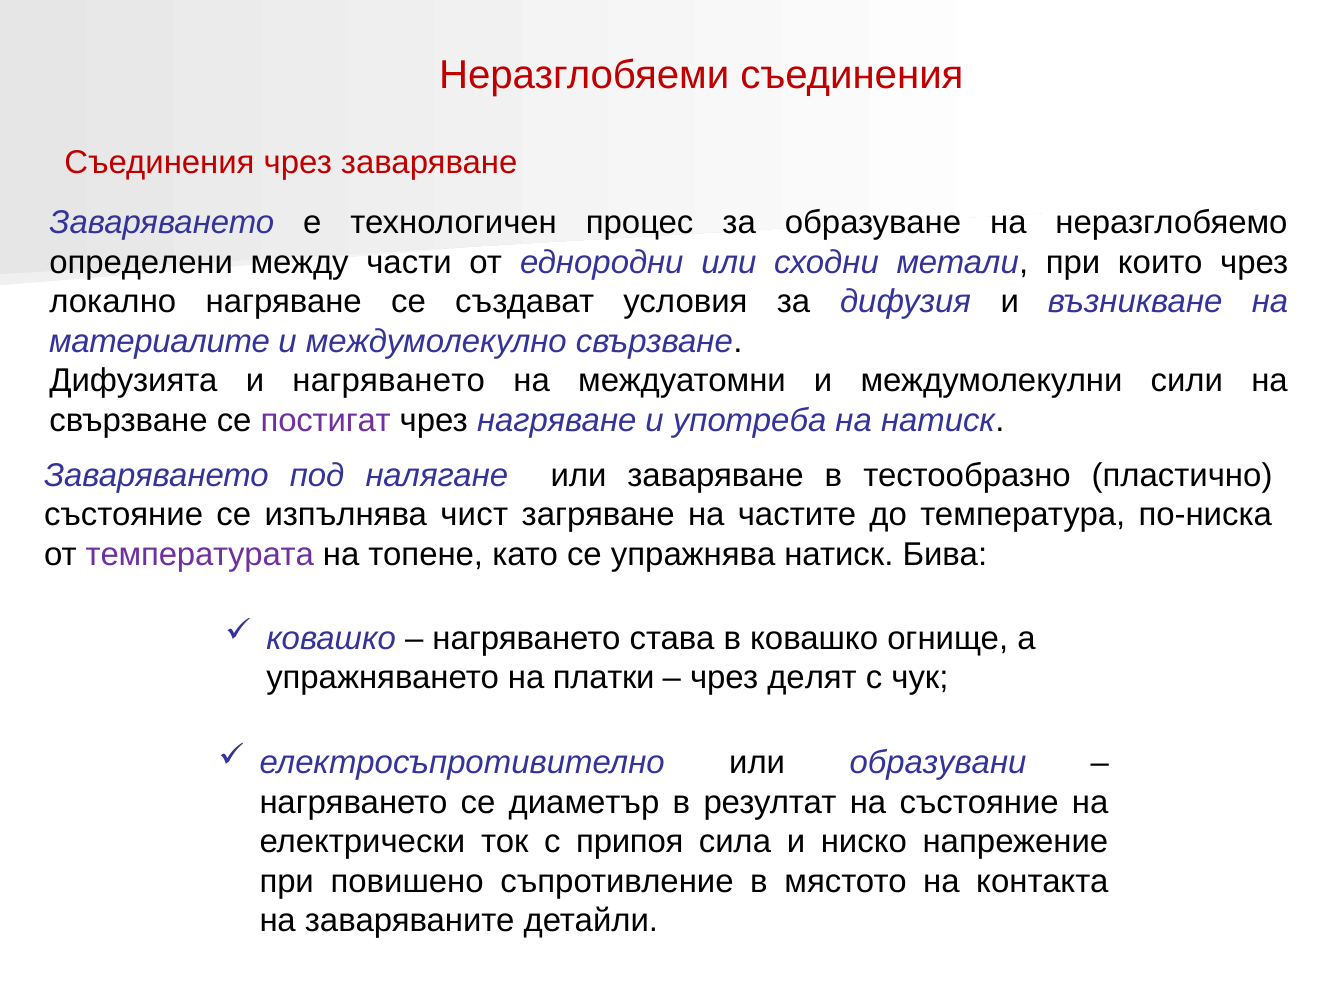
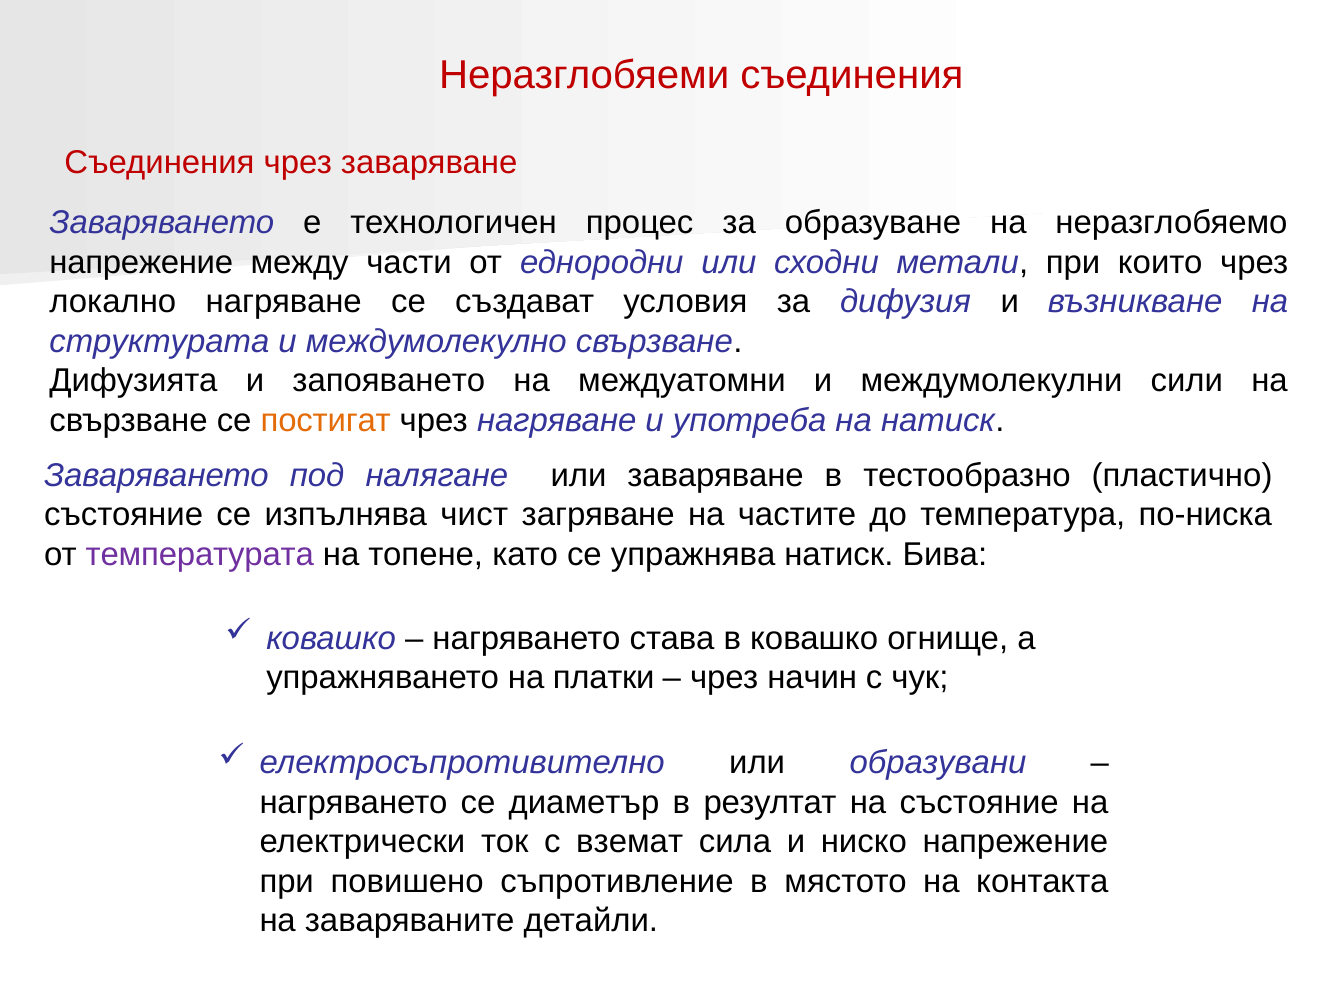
определени: определени -> напрежение (141, 262)
материалите: материалите -> структурата (159, 341)
и нагряването: нагряването -> запояването (389, 381)
постигат colour: purple -> orange (326, 420)
делят: делят -> начин (812, 678)
припоя: припоя -> вземат (630, 842)
